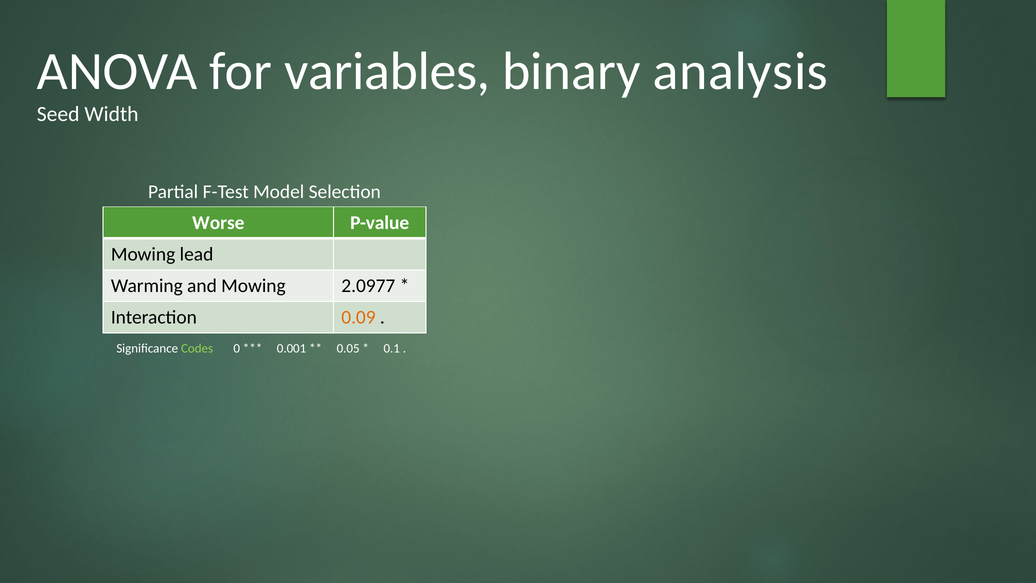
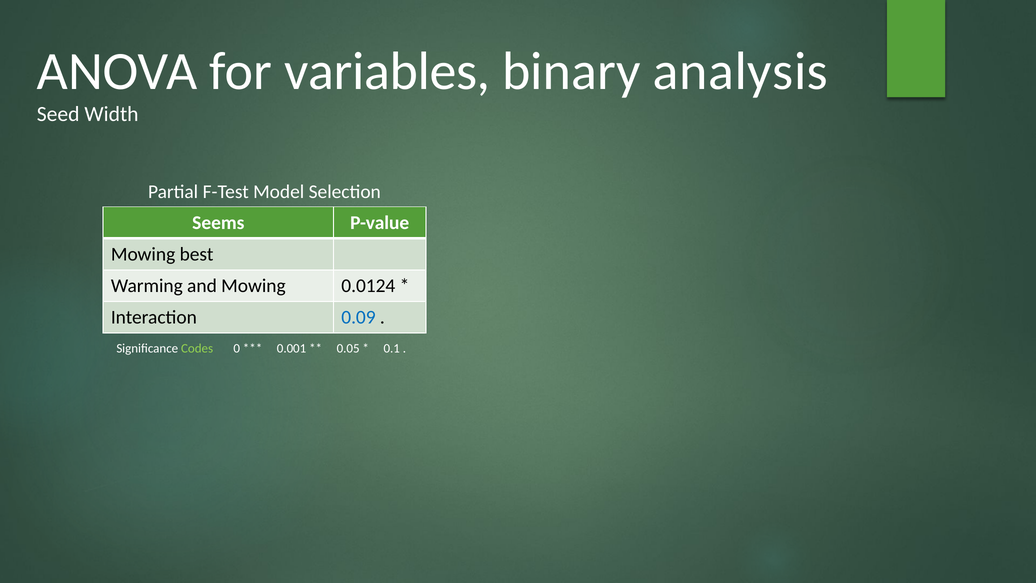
Worse: Worse -> Seems (218, 223)
lead: lead -> best (197, 254)
2.0977: 2.0977 -> 0.0124 (368, 286)
0.09 colour: orange -> blue (358, 317)
